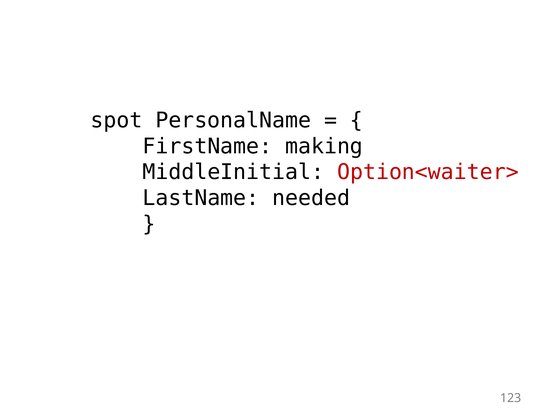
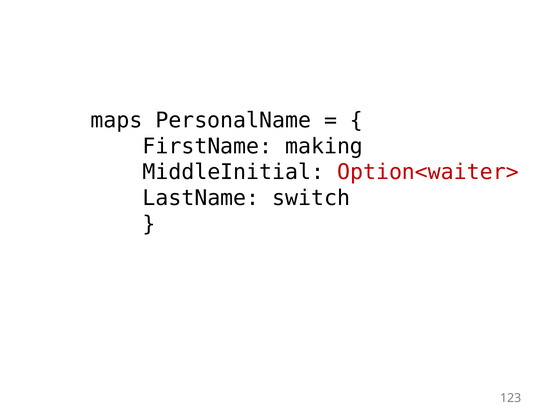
spot: spot -> maps (117, 120)
needed: needed -> switch (311, 198)
